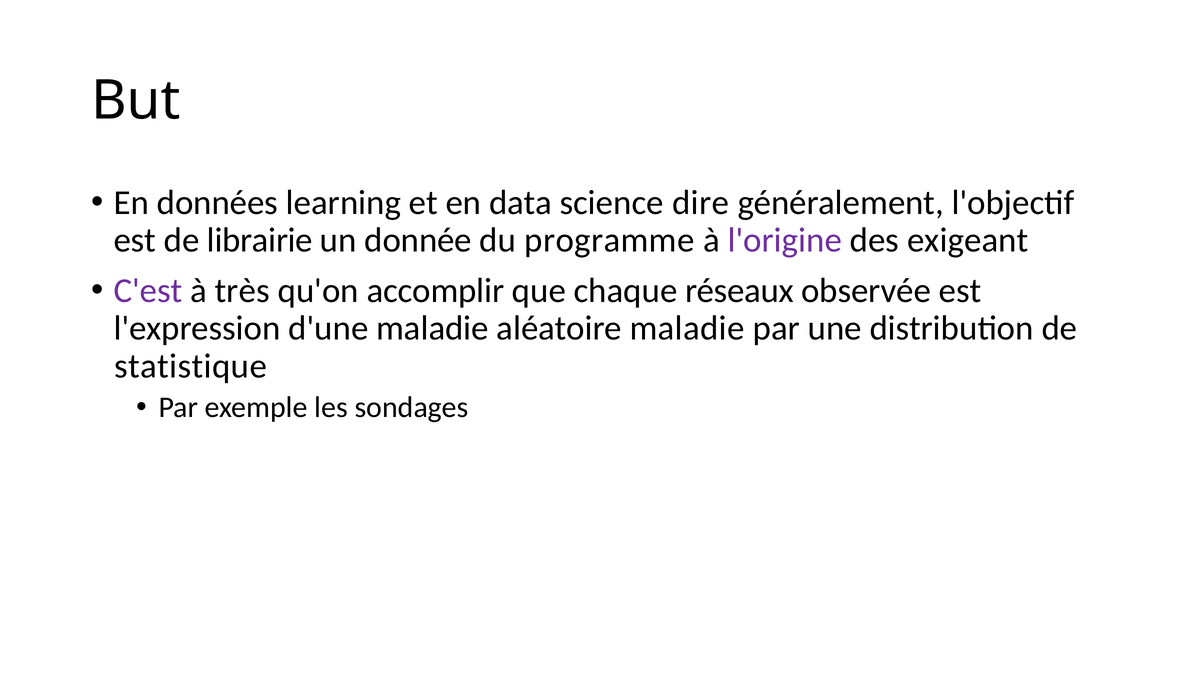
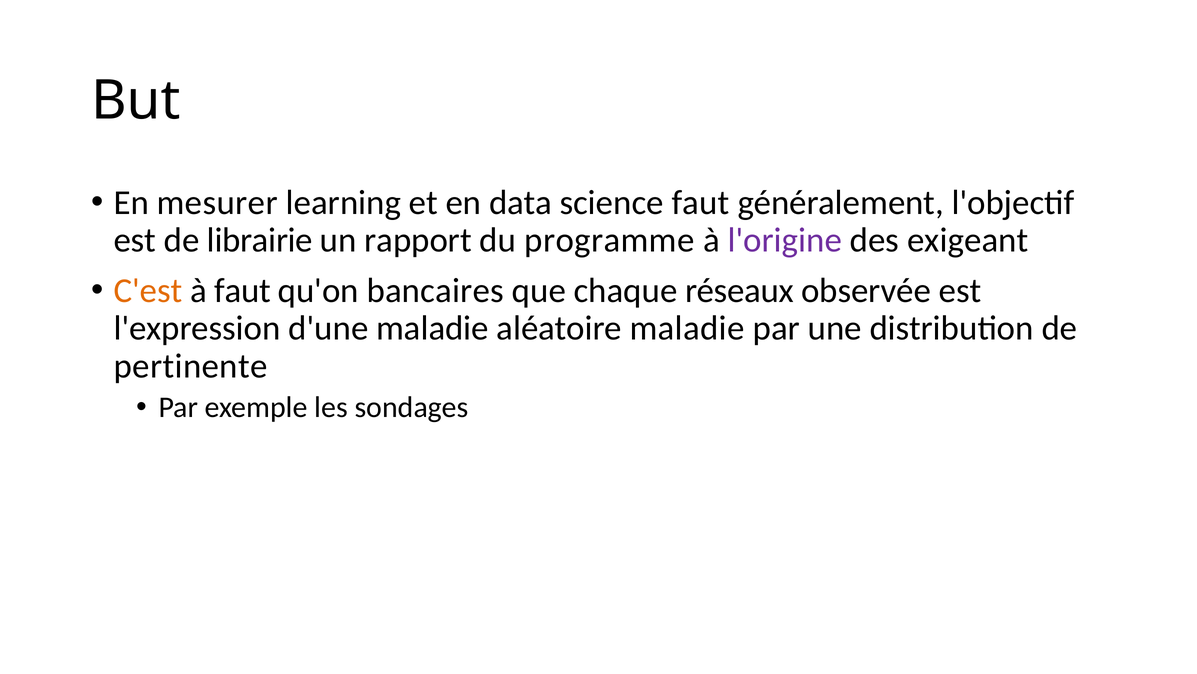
données: données -> mesurer (217, 202)
science dire: dire -> faut (701, 202)
donnée: donnée -> rapport (418, 240)
C'est colour: purple -> orange (148, 290)
à très: très -> faut (243, 290)
accomplir: accomplir -> bancaires (435, 290)
statistique: statistique -> pertinente (191, 366)
